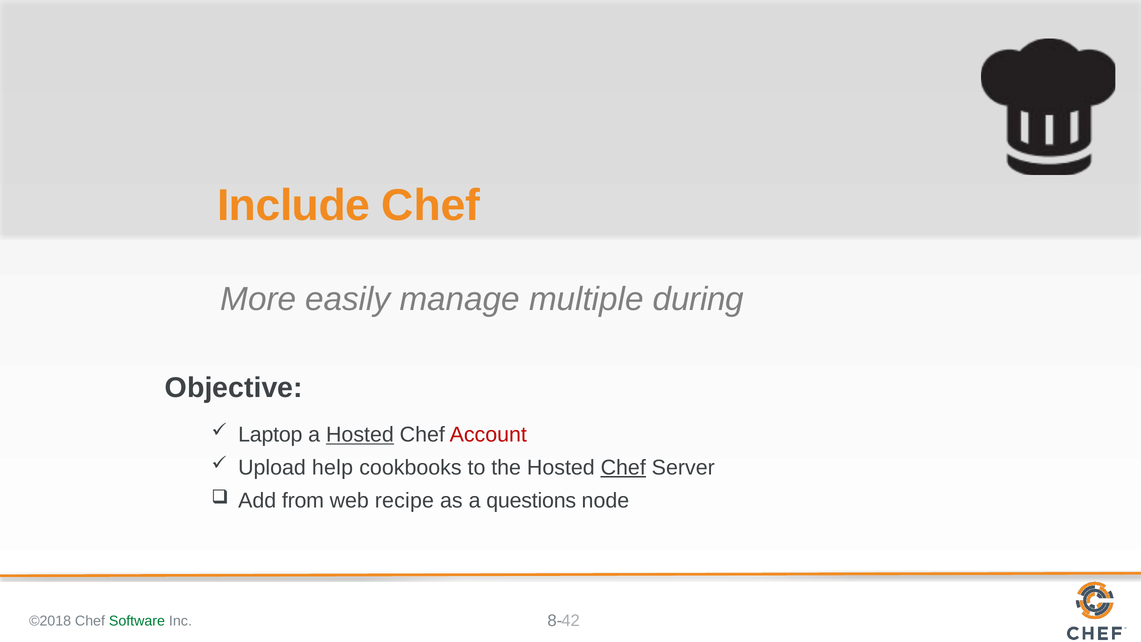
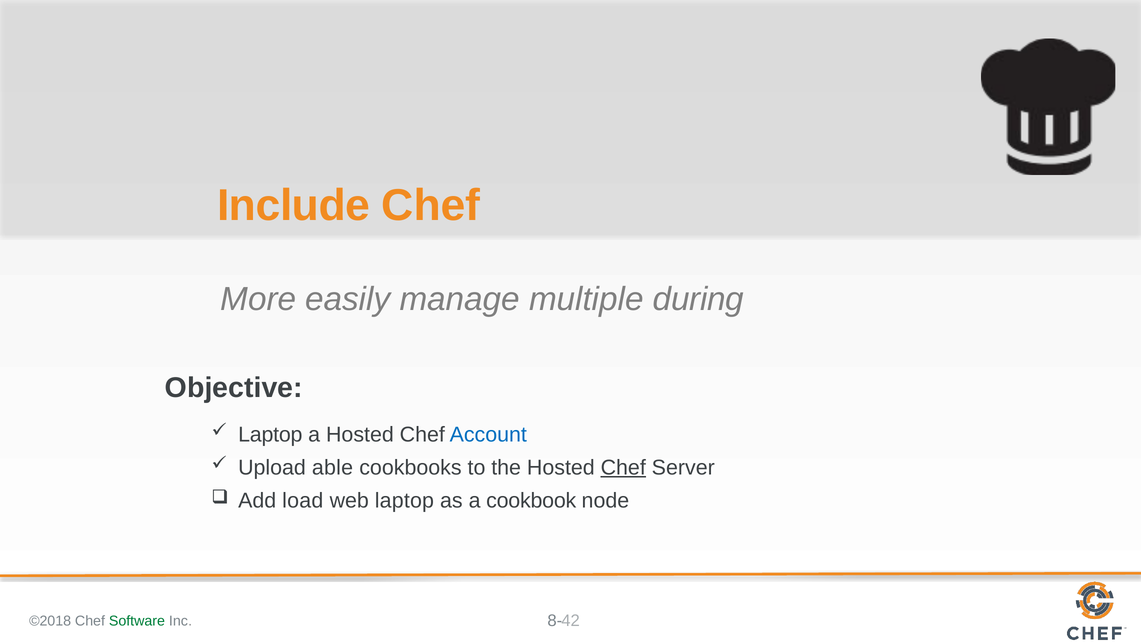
Hosted underline: present -> none (360, 435)
Account colour: red -> blue (488, 435)
help: help -> able (332, 468)
from: from -> load (303, 500)
web recipe: recipe -> laptop (404, 500)
questions: questions -> cookbook (531, 500)
